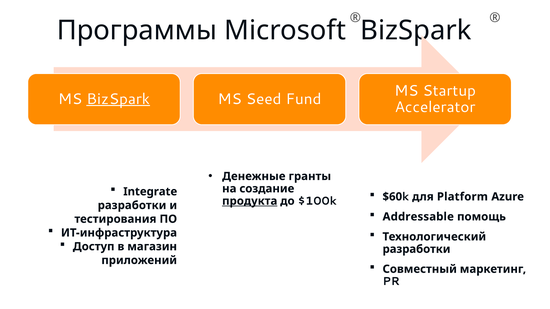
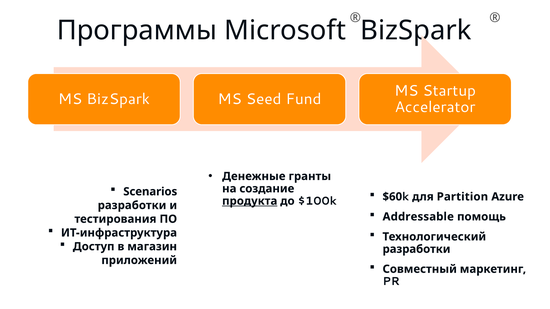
BizSpark underline: present -> none (118, 99)
Integrate: Integrate -> Scenarios (150, 192)
Platform: Platform -> Partition (462, 197)
